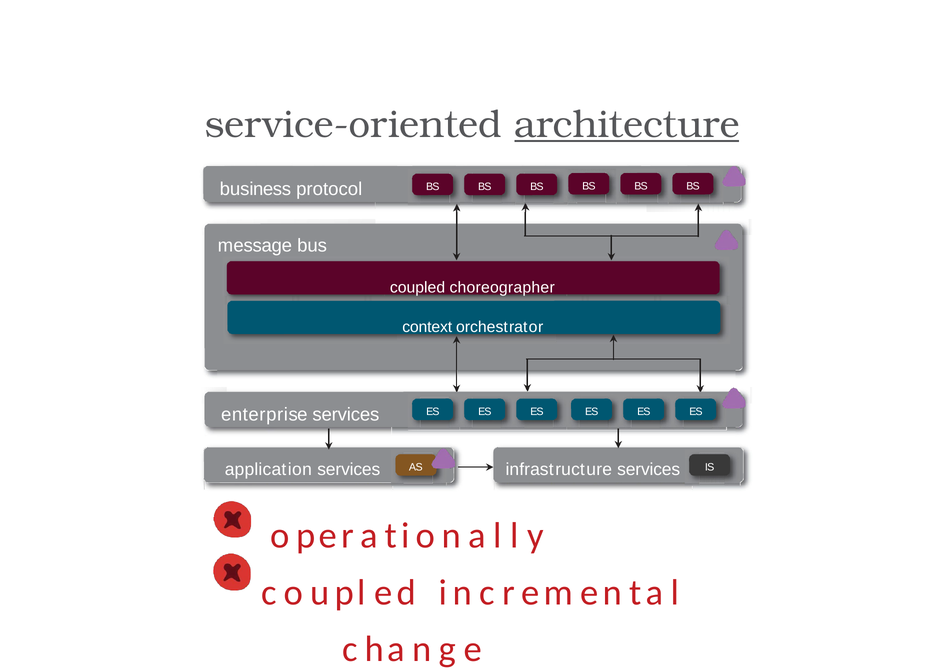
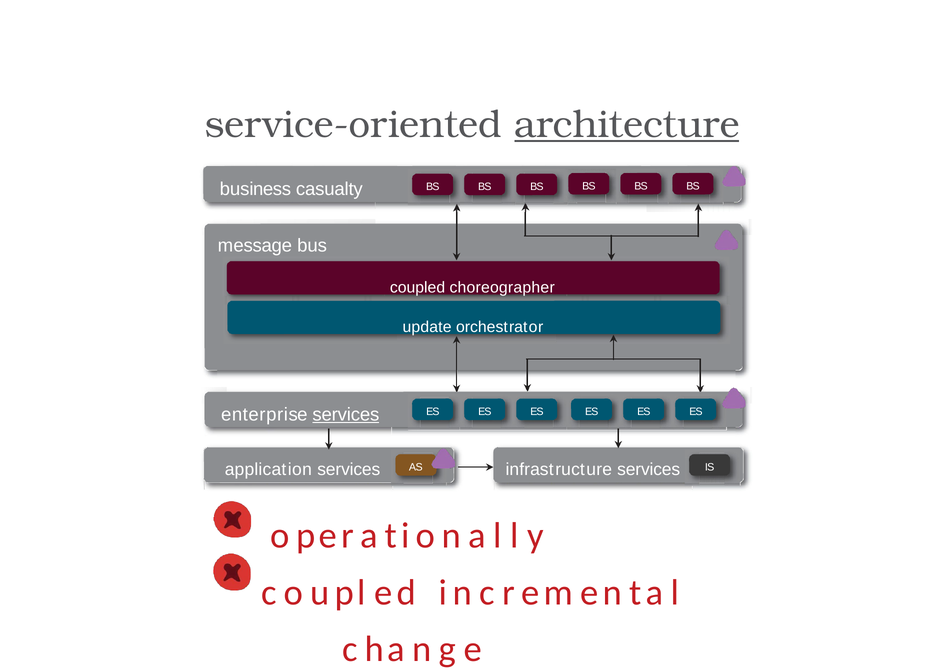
protocol: protocol -> casualty (329, 189)
context: context -> update (427, 327)
services underline: none -> present (346, 414)
